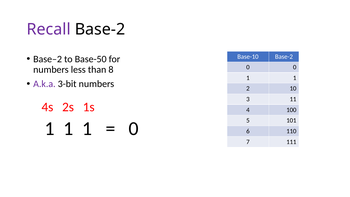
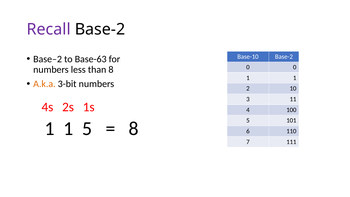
Base-50: Base-50 -> Base-63 (91, 59)
A.k.a colour: purple -> orange (44, 84)
1 1 1: 1 -> 5 (87, 129)
0: 0 -> 8 (134, 129)
